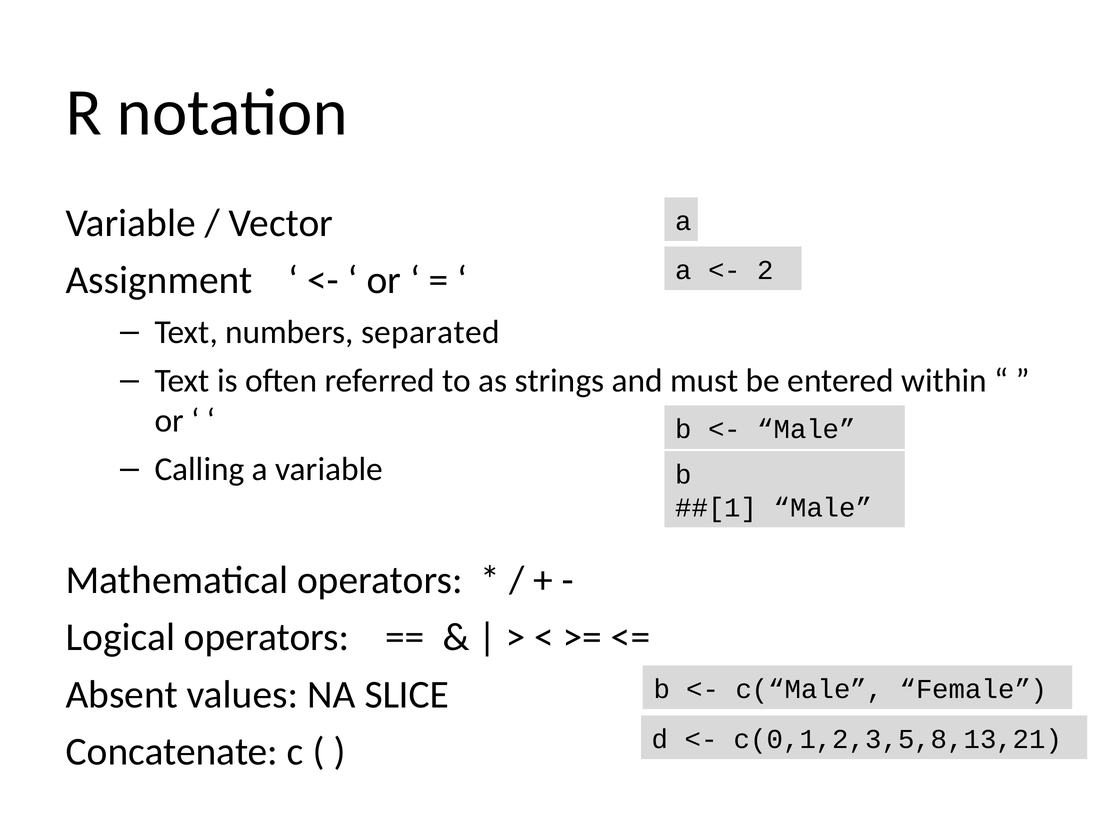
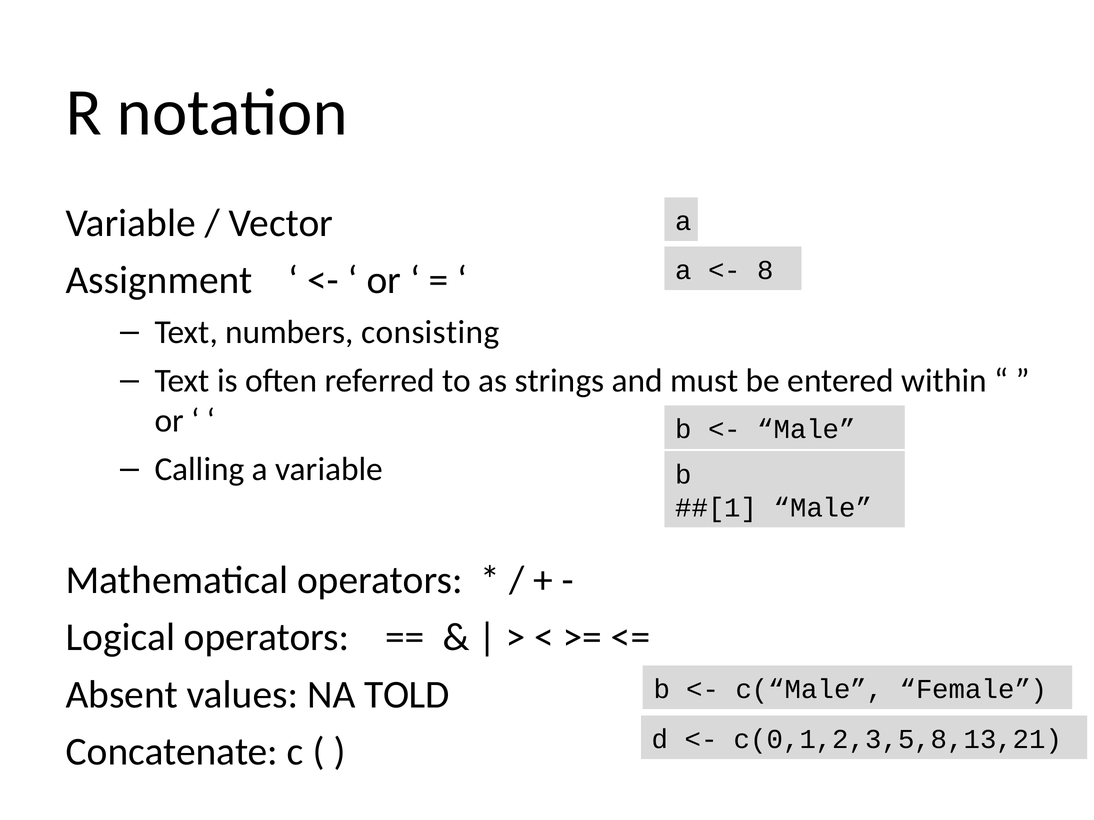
2: 2 -> 8 (766, 270)
separated: separated -> consisting (430, 332)
SLICE: SLICE -> TOLD (407, 695)
